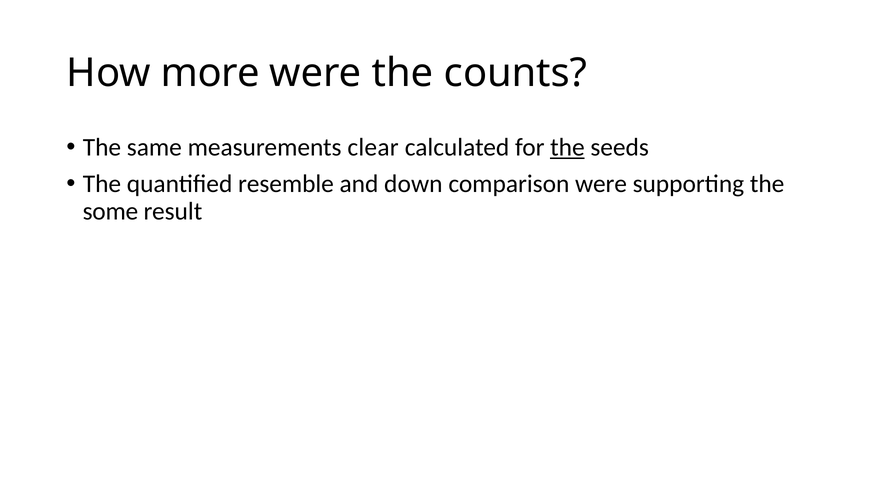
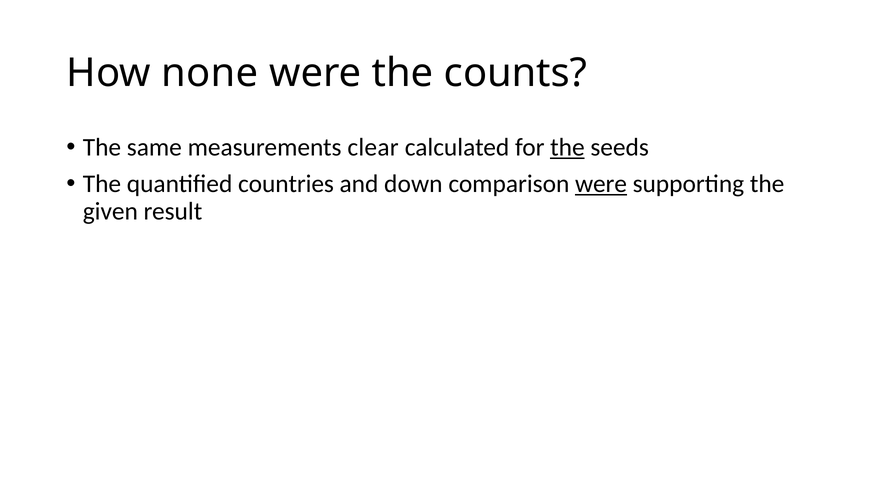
more: more -> none (210, 73)
resemble: resemble -> countries (286, 184)
were underline: none -> present (601, 184)
some: some -> given (110, 211)
